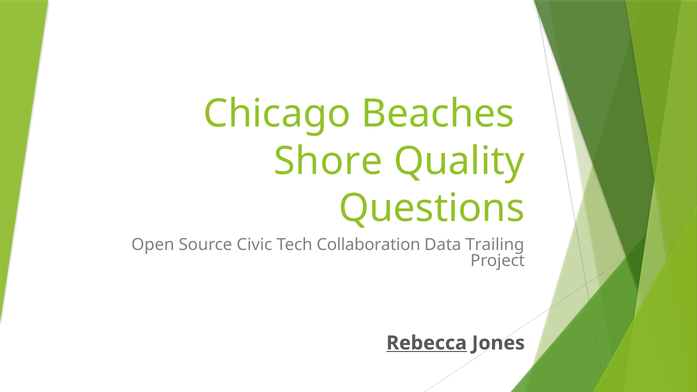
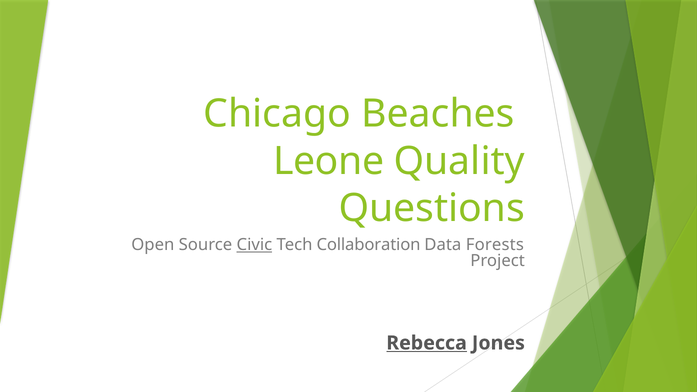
Shore: Shore -> Leone (329, 161)
Civic underline: none -> present (254, 245)
Trailing: Trailing -> Forests (495, 245)
